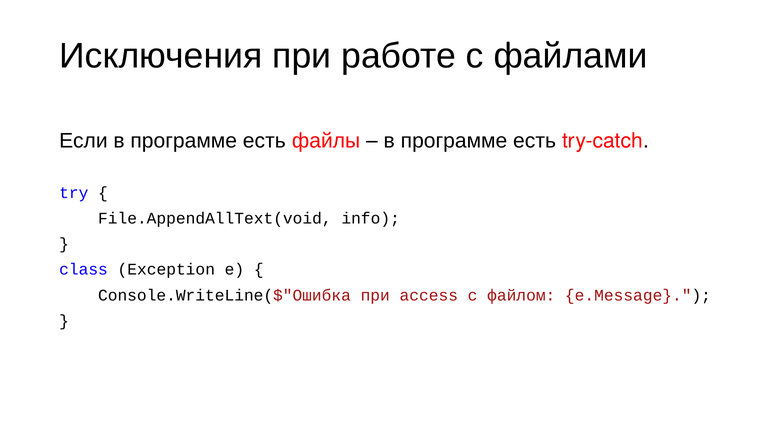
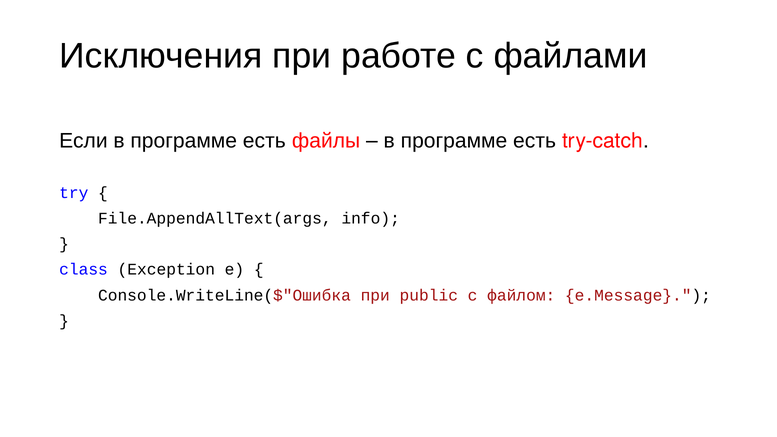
File.AppendAllText(void: File.AppendAllText(void -> File.AppendAllText(args (215, 219)
access: access -> public (429, 295)
